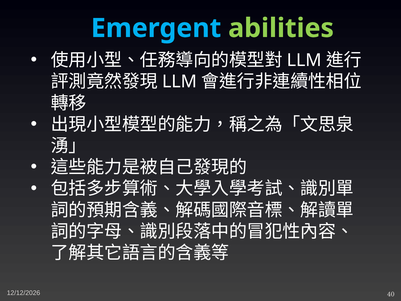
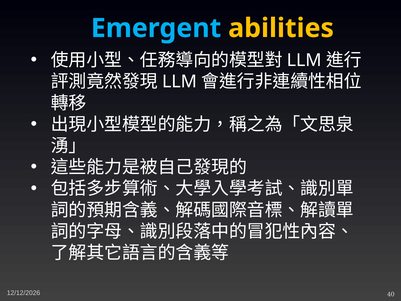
abilities colour: light green -> yellow (281, 28)
